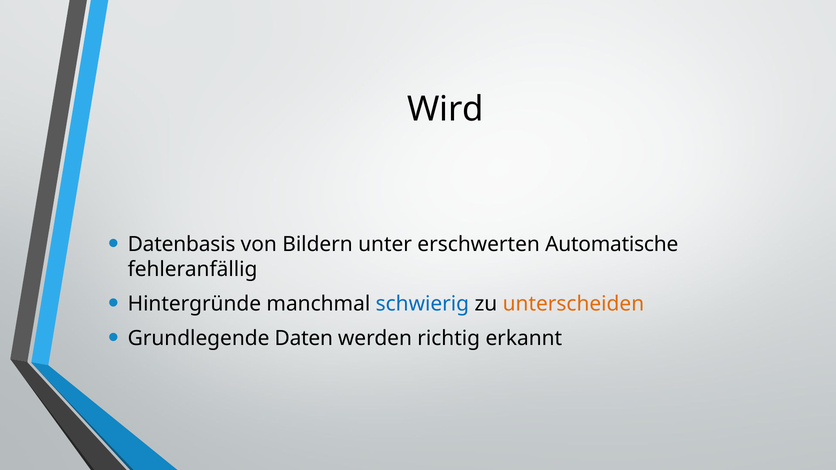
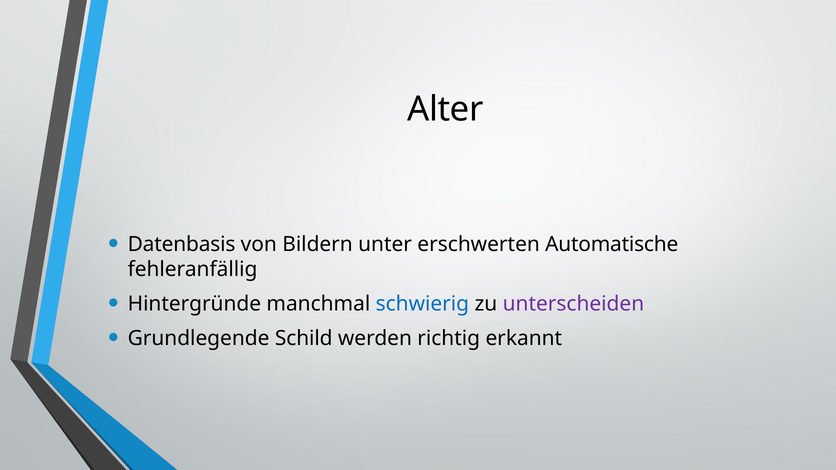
Wird: Wird -> Alter (445, 110)
unterscheiden colour: orange -> purple (573, 304)
Daten: Daten -> Schild (304, 338)
